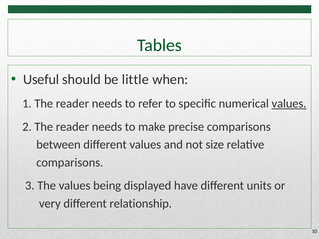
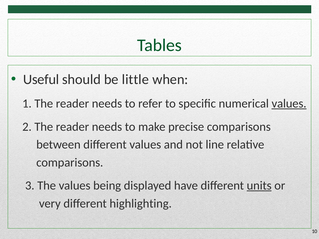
size: size -> line (215, 145)
units underline: none -> present (259, 186)
relationship: relationship -> highlighting (141, 204)
